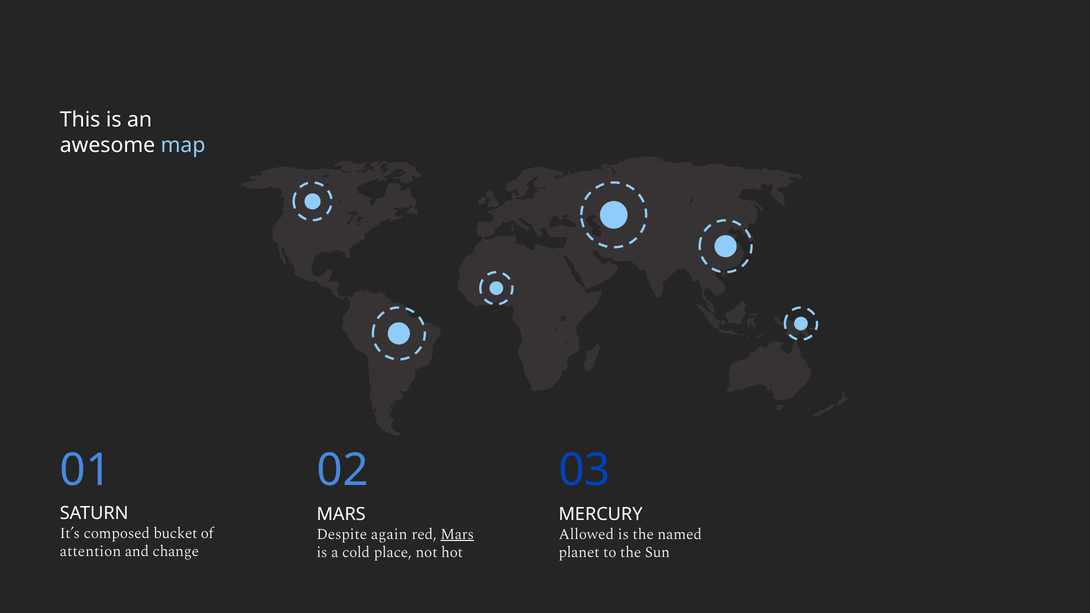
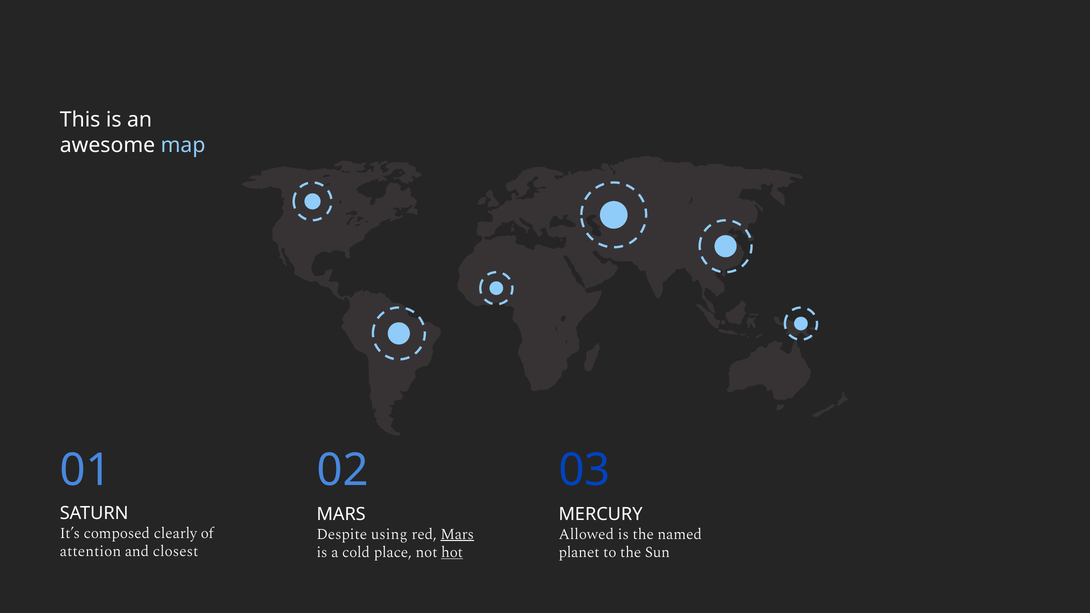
bucket: bucket -> clearly (175, 533)
again: again -> using (389, 534)
change: change -> closest (176, 551)
hot underline: none -> present (452, 552)
